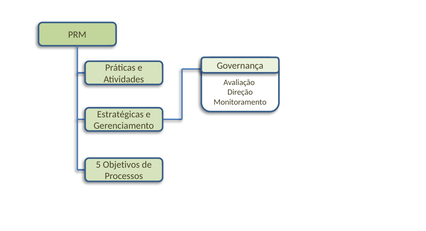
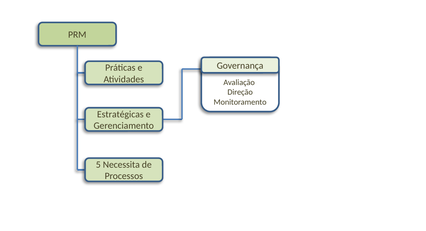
Objetivos: Objetivos -> Necessita (121, 165)
